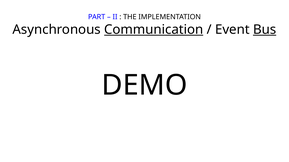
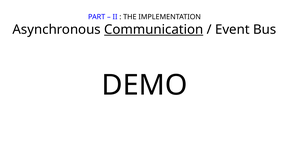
Bus underline: present -> none (265, 30)
